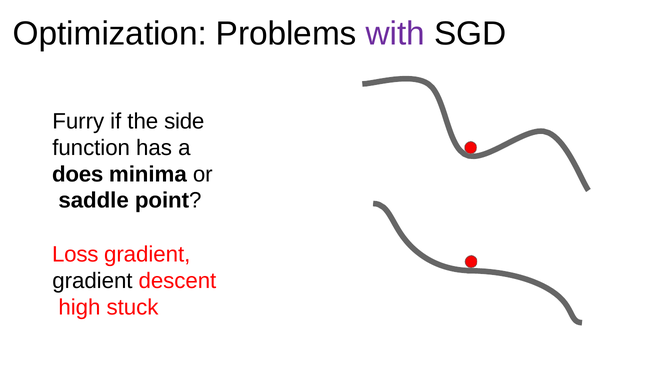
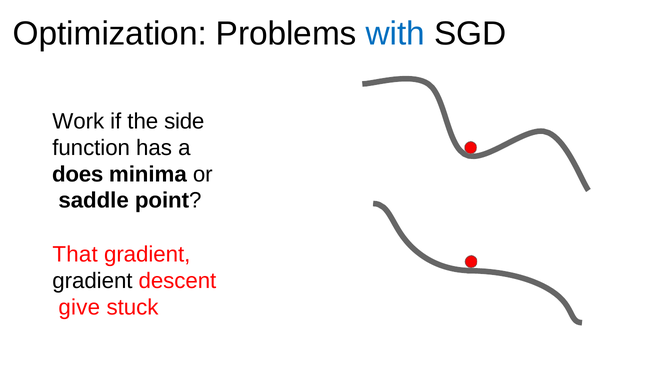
with colour: purple -> blue (395, 34)
Furry: Furry -> Work (78, 121)
Loss: Loss -> That (75, 255)
high: high -> give (79, 308)
